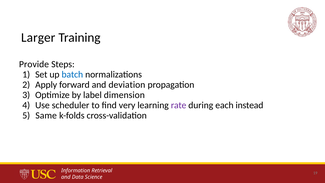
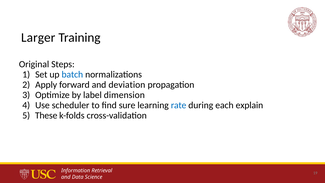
Provide: Provide -> Original (34, 64)
very: very -> sure (127, 105)
rate colour: purple -> blue (179, 105)
instead: instead -> explain (249, 105)
Same: Same -> These (46, 115)
